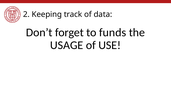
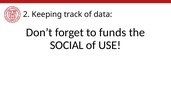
USAGE: USAGE -> SOCIAL (67, 45)
